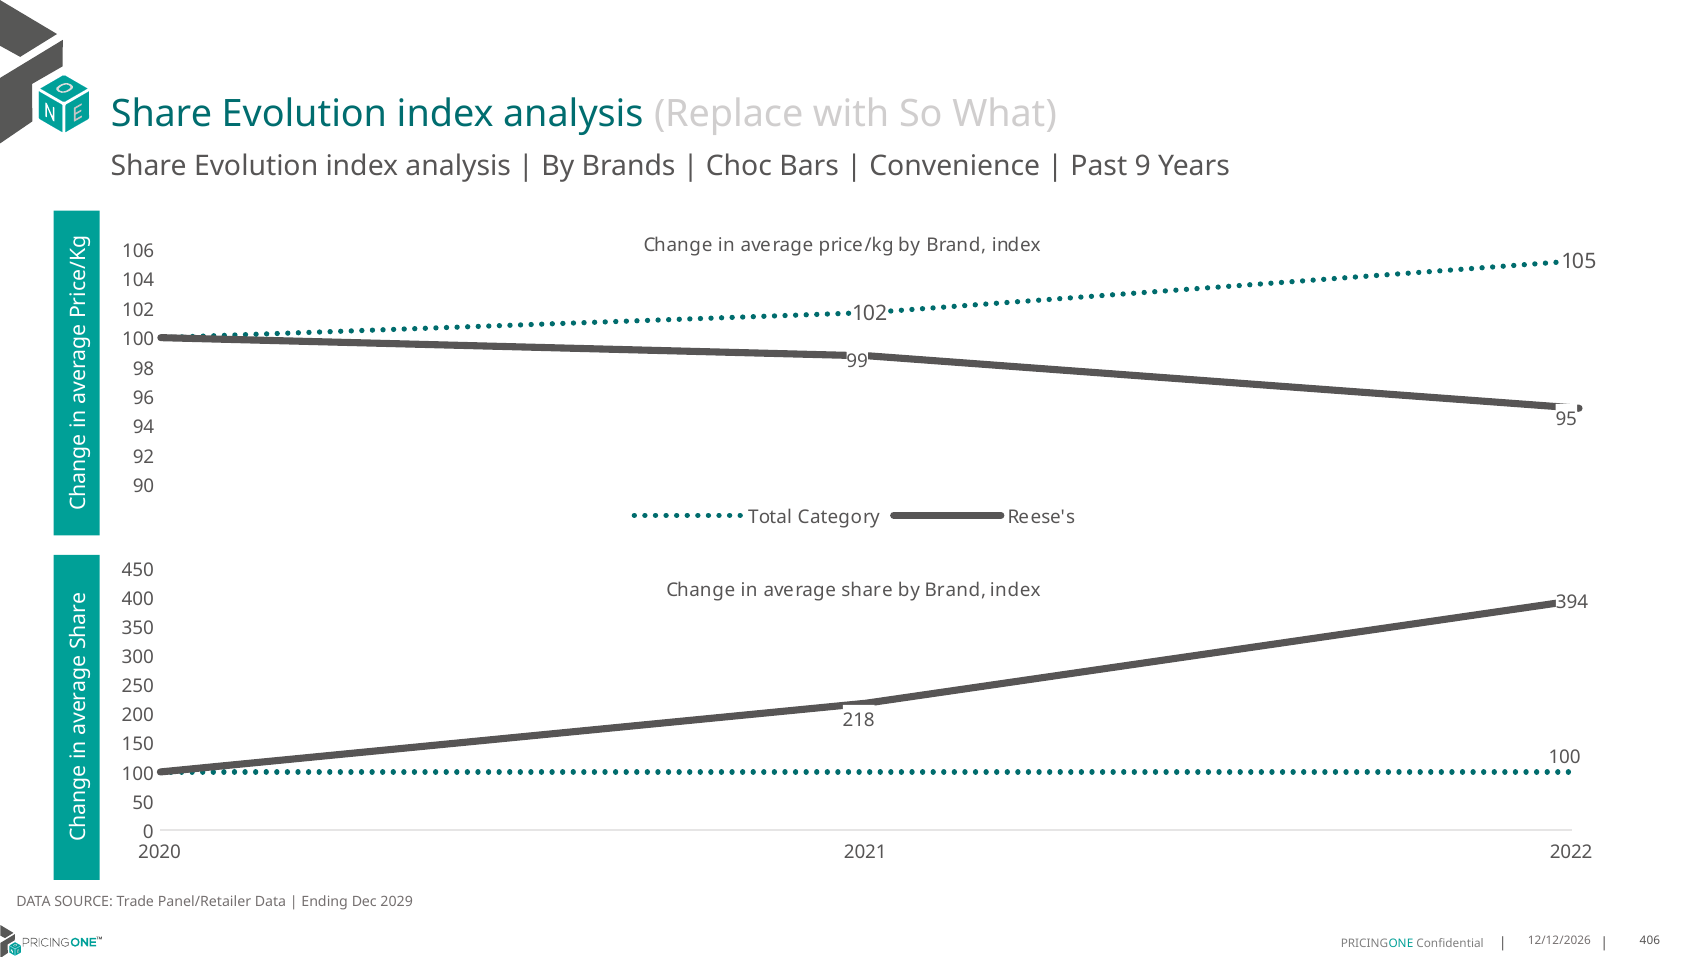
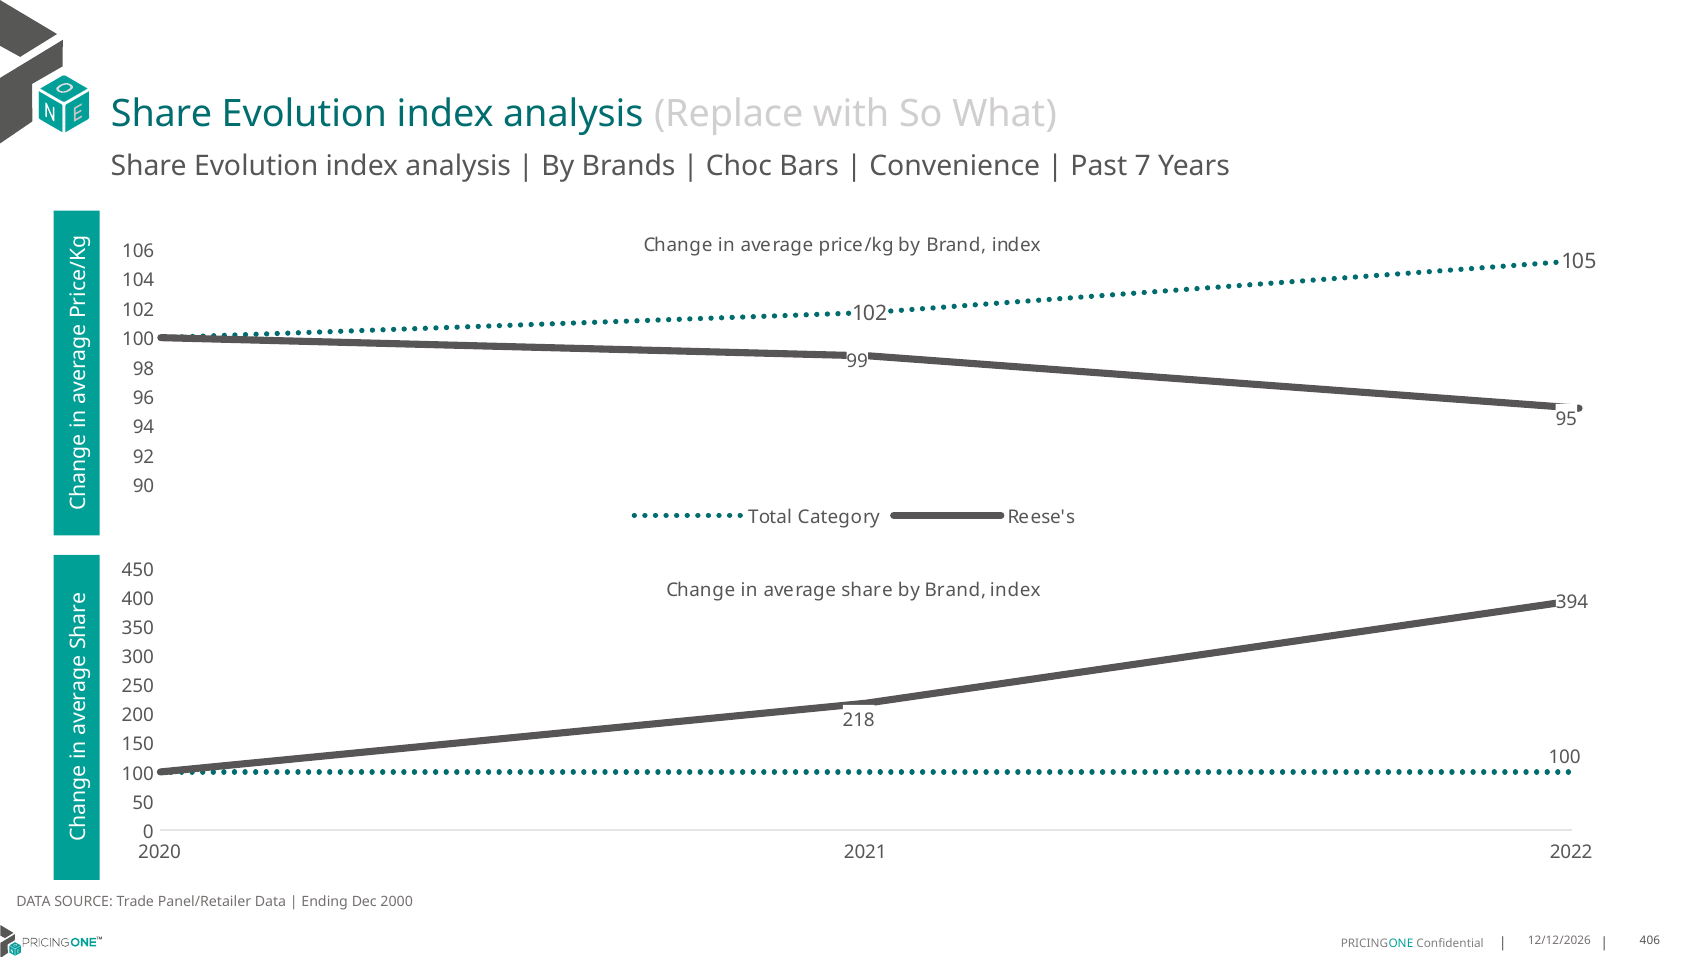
9: 9 -> 7 (1143, 166)
2029: 2029 -> 2000 (397, 902)
